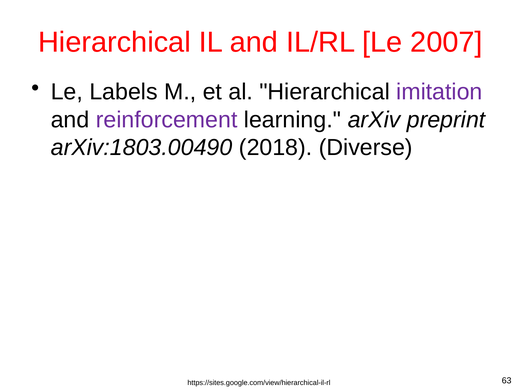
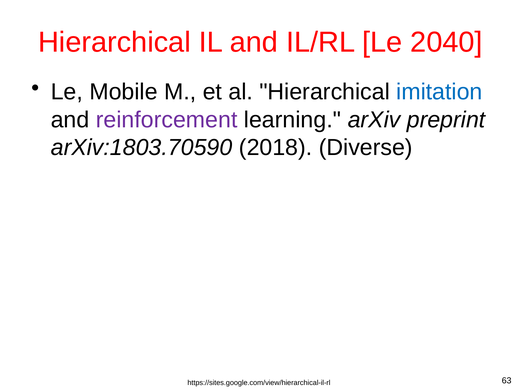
2007: 2007 -> 2040 (446, 42)
Labels: Labels -> Mobile (124, 92)
imitation colour: purple -> blue (439, 92)
arXiv:1803.00490: arXiv:1803.00490 -> arXiv:1803.70590 (142, 148)
